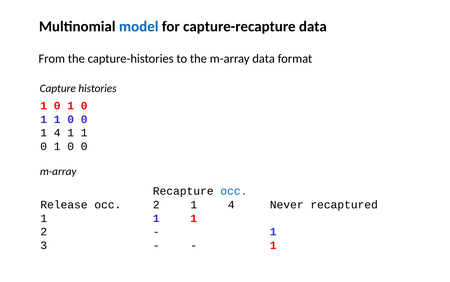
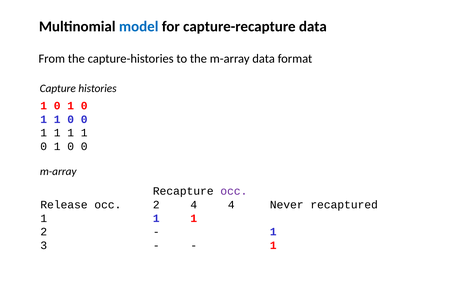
4: 4 -> 1 (57, 133)
occ colour: blue -> purple (234, 191)
2 1: 1 -> 4 (194, 204)
